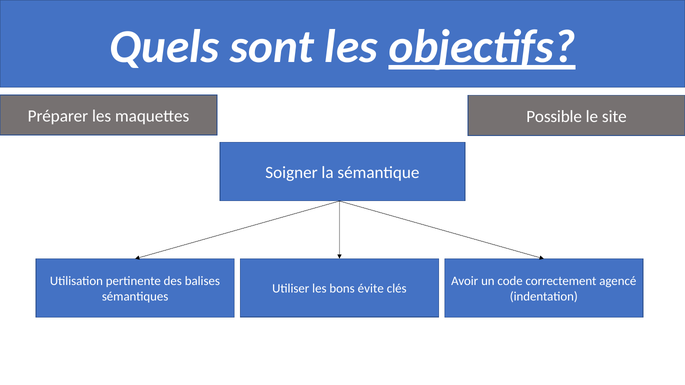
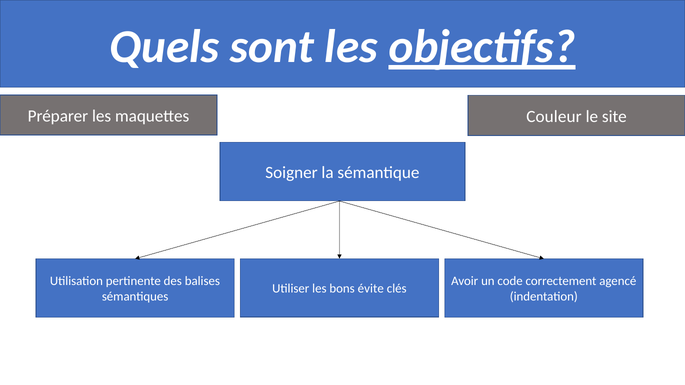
Possible: Possible -> Couleur (554, 117)
